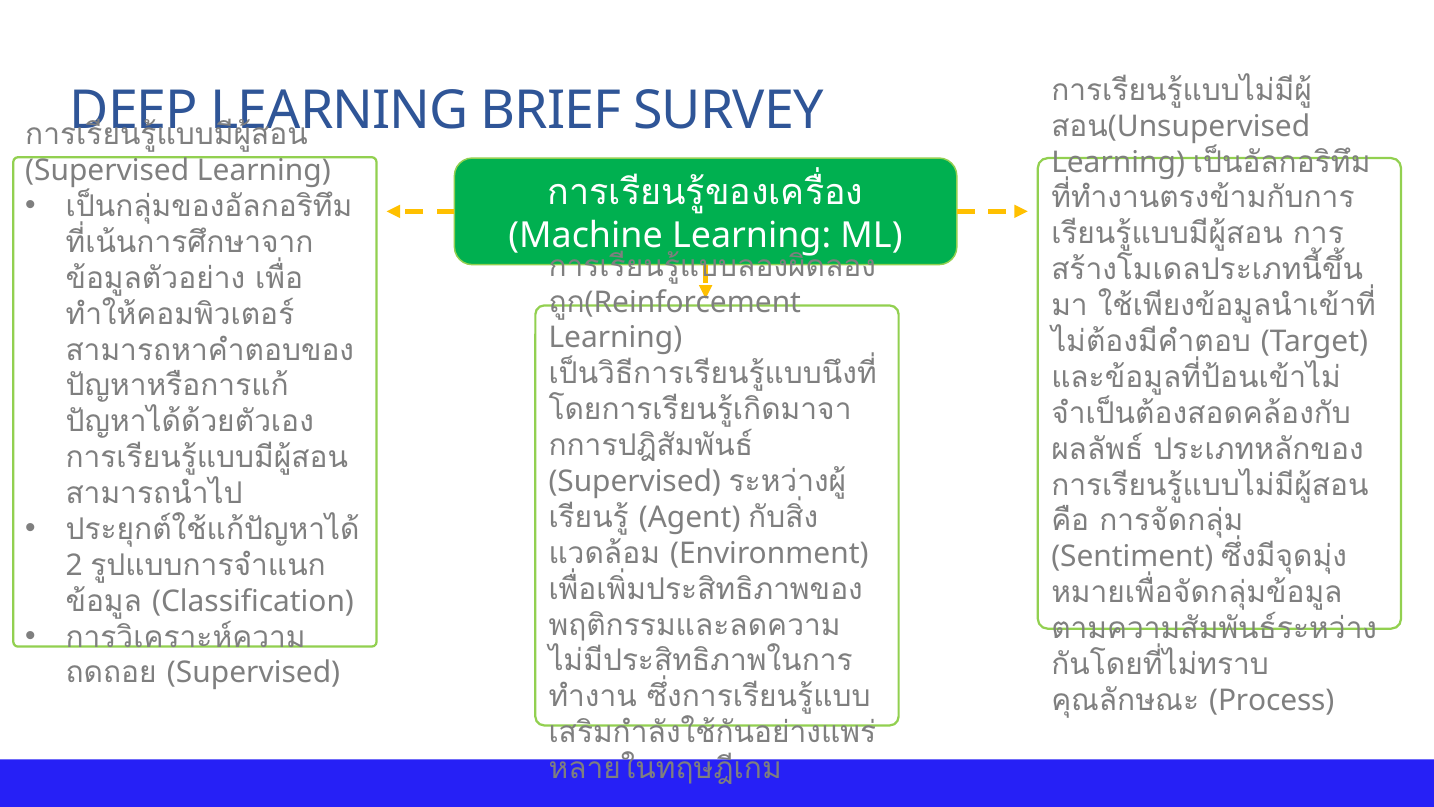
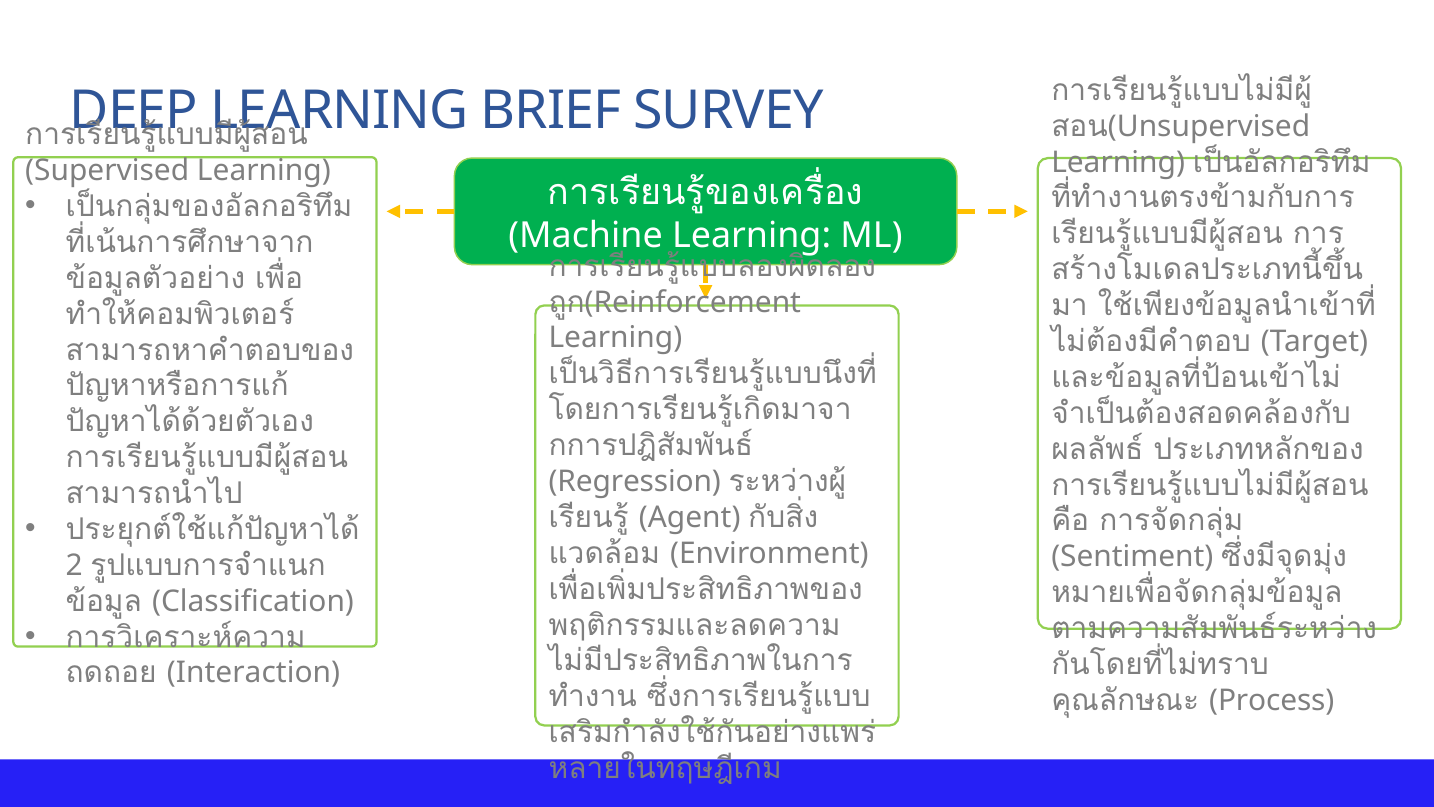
Supervised: Supervised -> Regression (635, 481)
Supervised: Supervised -> Interaction (254, 673)
